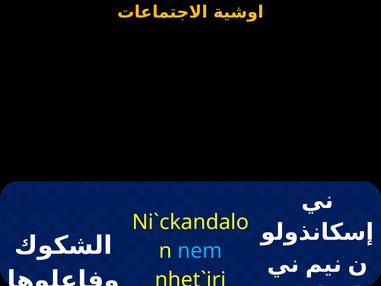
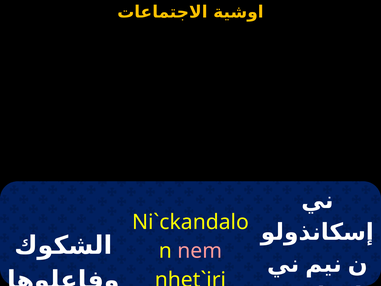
nem colour: light blue -> pink (200, 251)
